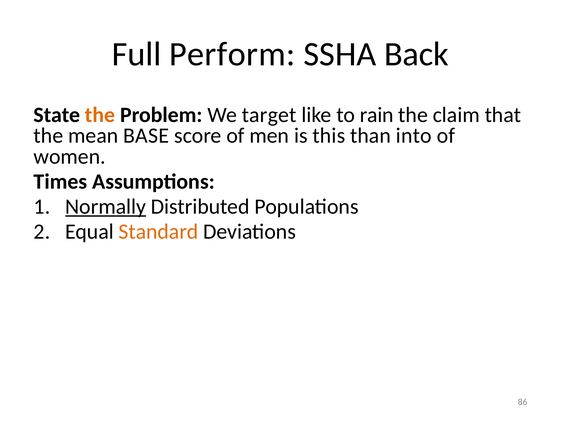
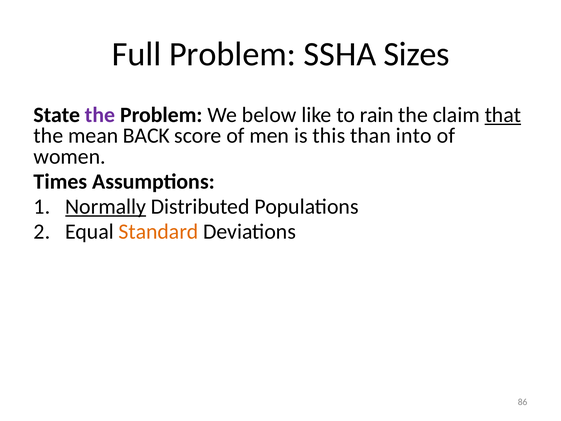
Full Perform: Perform -> Problem (232, 54)
Back: Back -> Sizes (417, 54)
the colour: orange -> purple (100, 115)
target: target -> below (269, 115)
that underline: none -> present (503, 115)
BASE: BASE -> BACK (146, 136)
